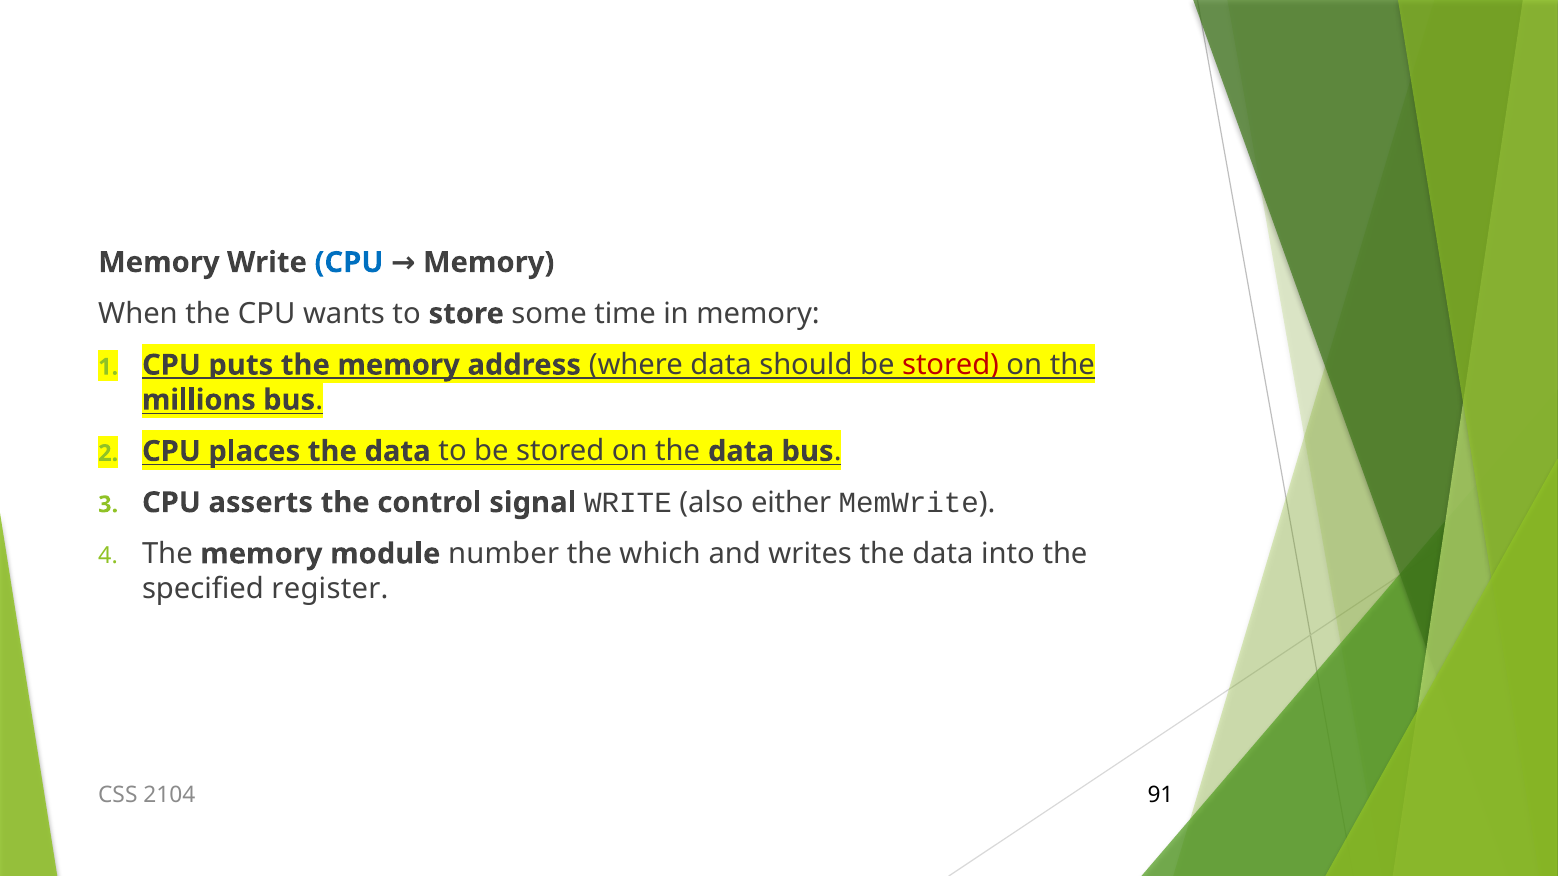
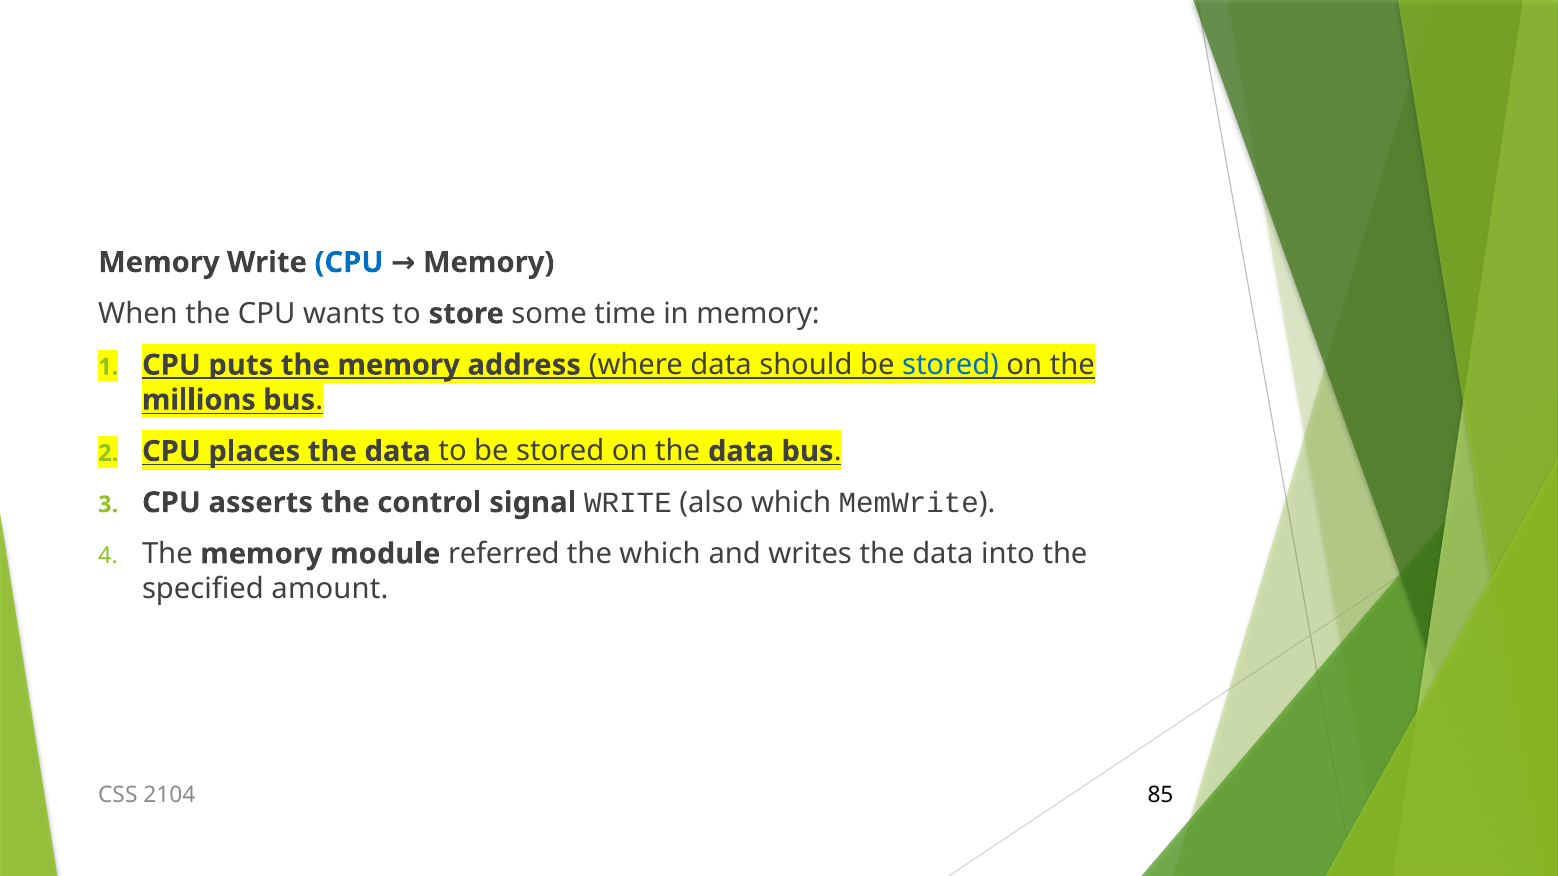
stored colour: red -> blue (951, 365)
also either: either -> which (791, 503)
number: number -> referred (504, 554)
register: register -> amount (330, 589)
91: 91 -> 85 (1160, 795)
